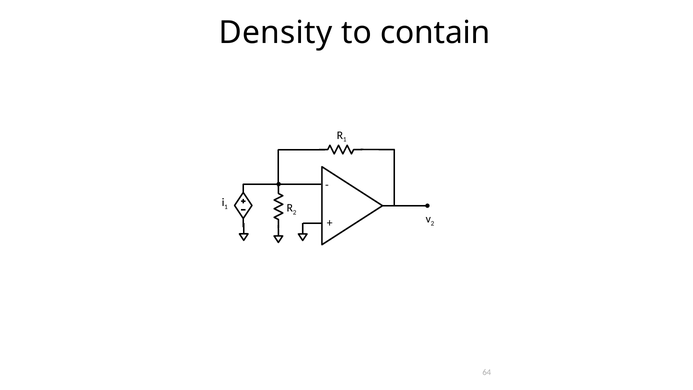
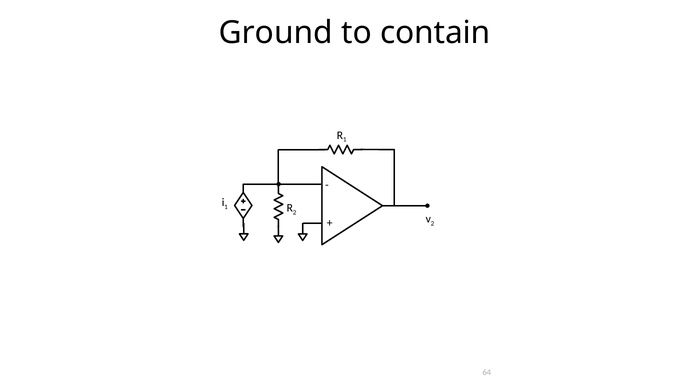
Density: Density -> Ground (276, 33)
